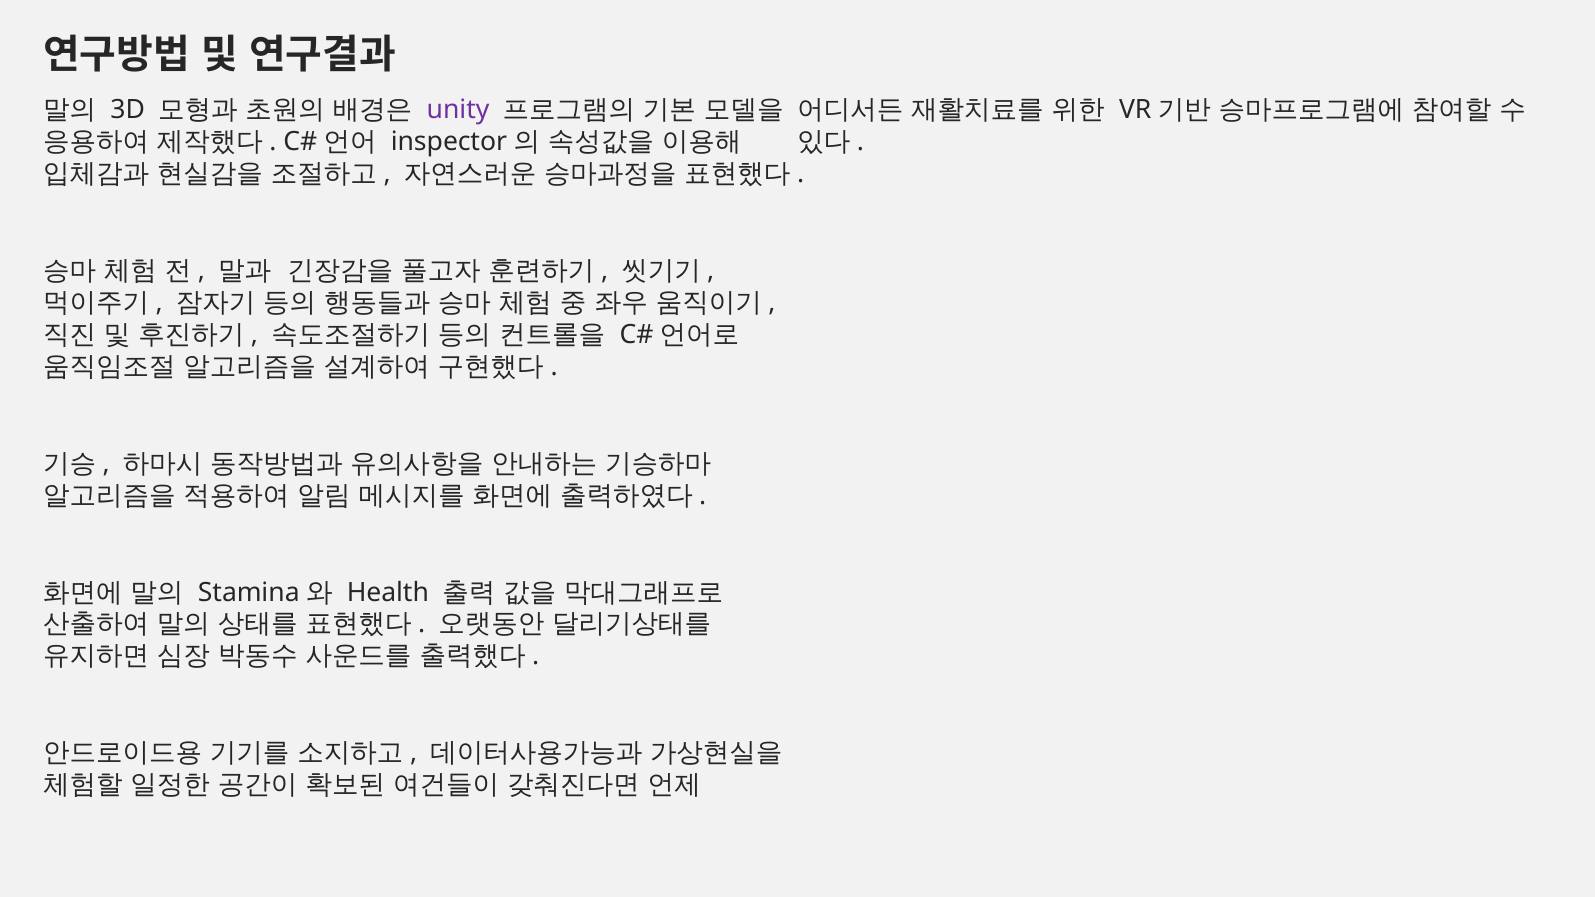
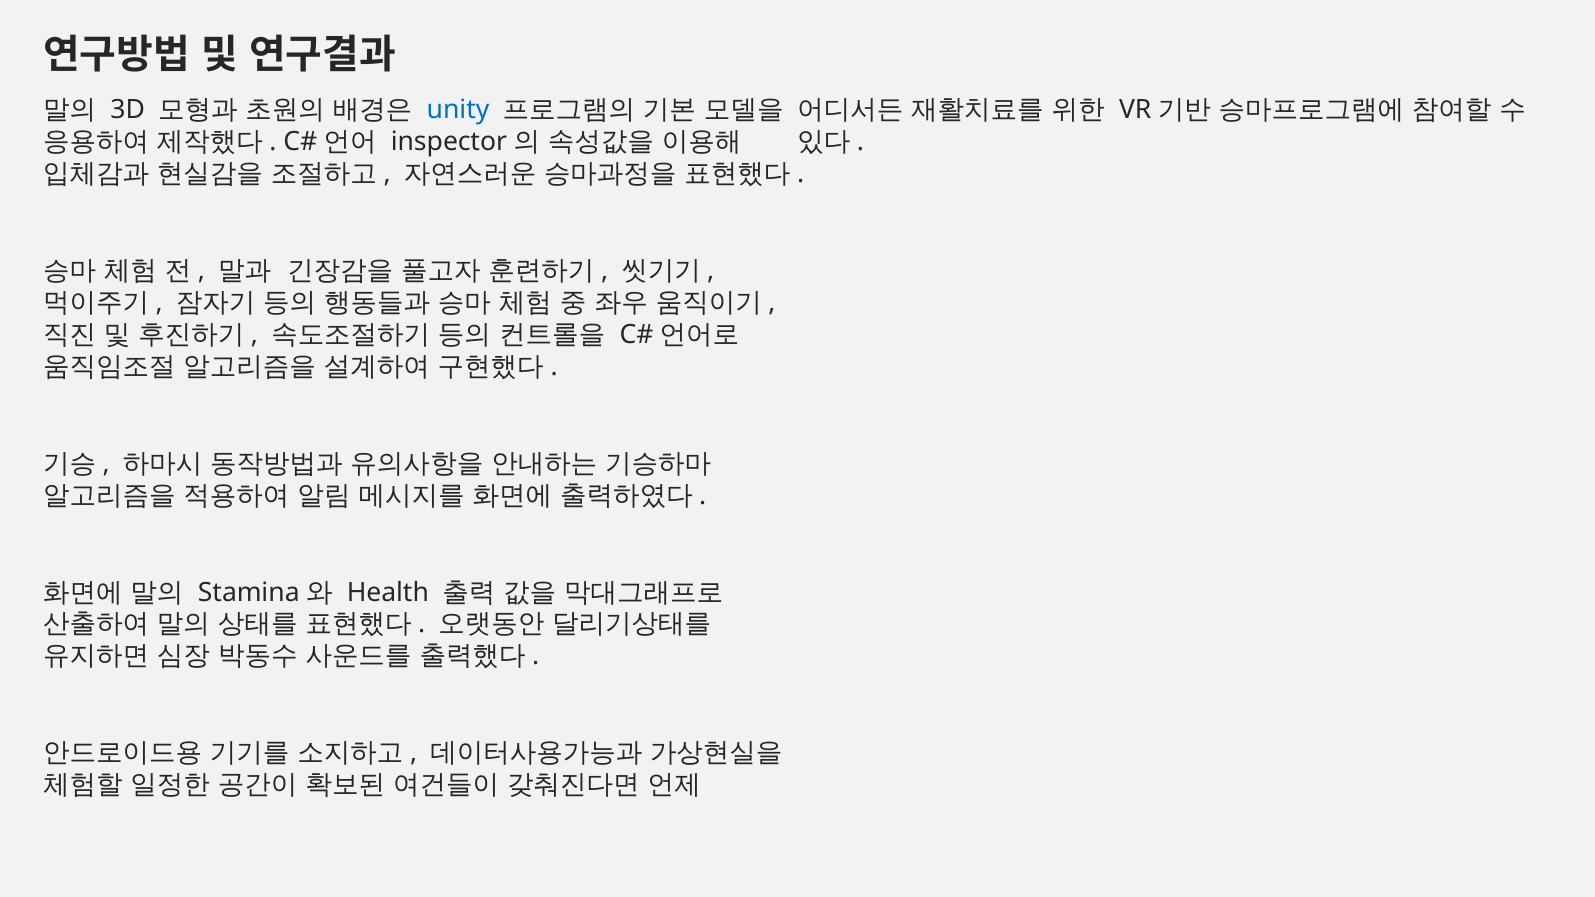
unity colour: purple -> blue (458, 110)
